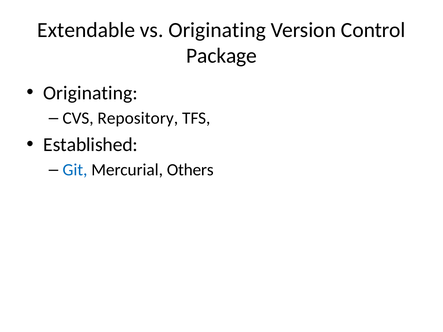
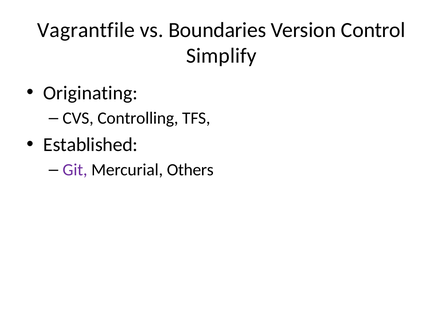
Extendable: Extendable -> Vagrantfile (86, 30)
vs Originating: Originating -> Boundaries (217, 30)
Package: Package -> Simplify (221, 56)
Repository: Repository -> Controlling (138, 118)
Git colour: blue -> purple (75, 170)
